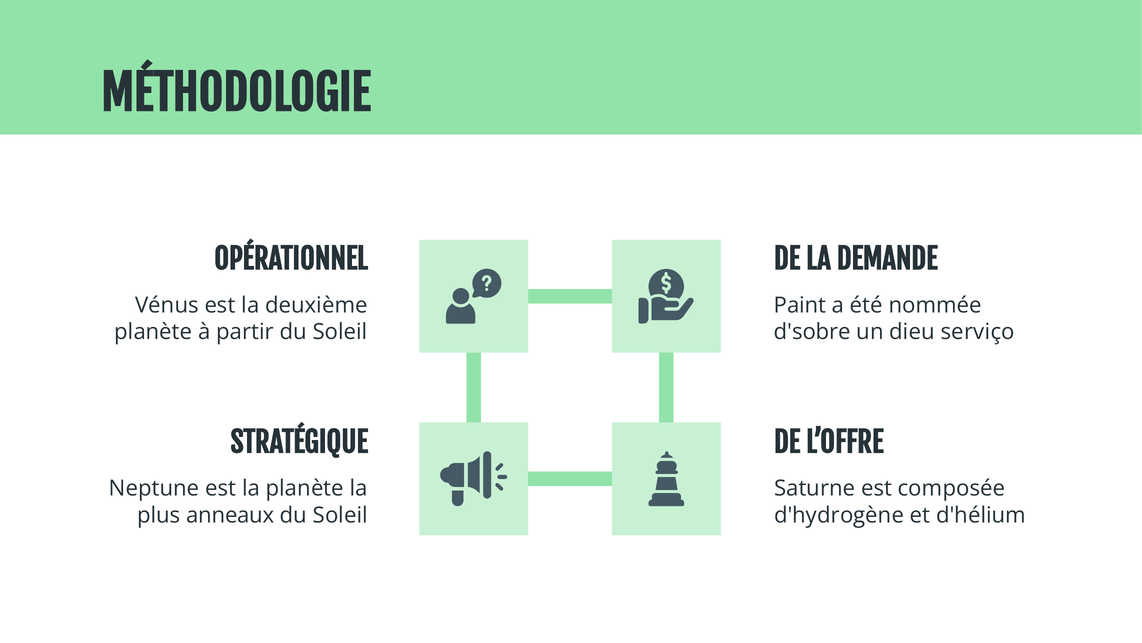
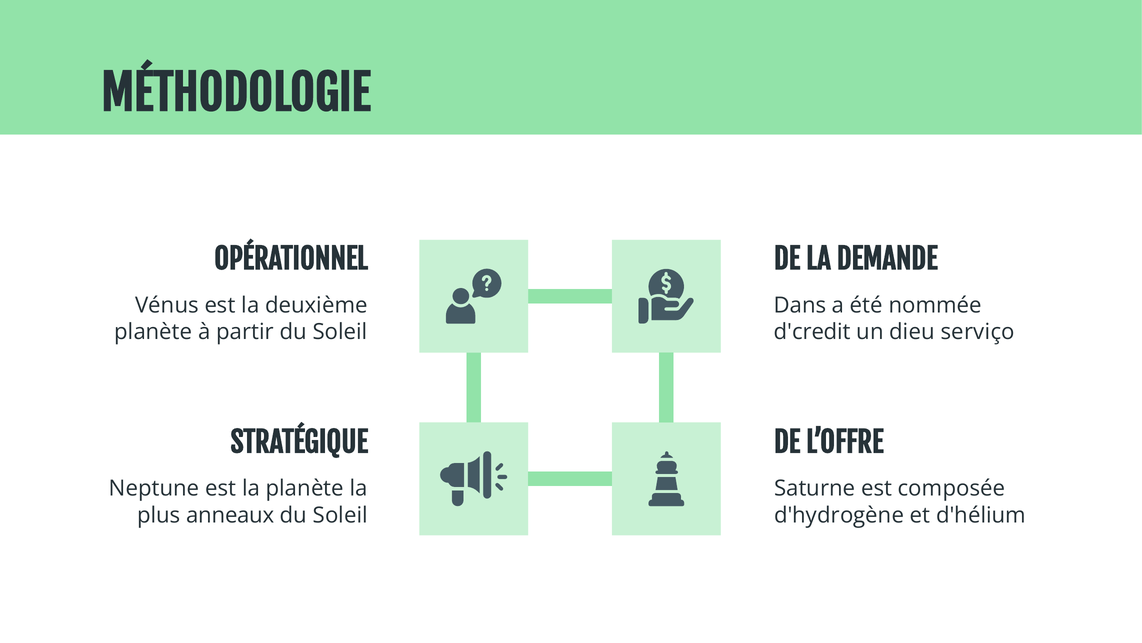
Paint: Paint -> Dans (800, 305)
d'sobre: d'sobre -> d'credit (812, 332)
